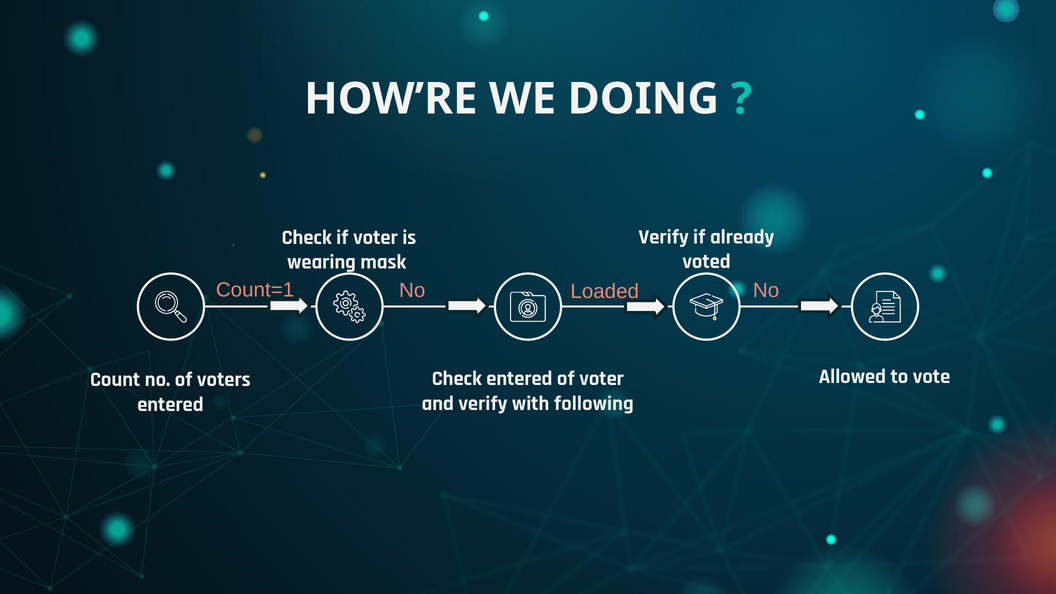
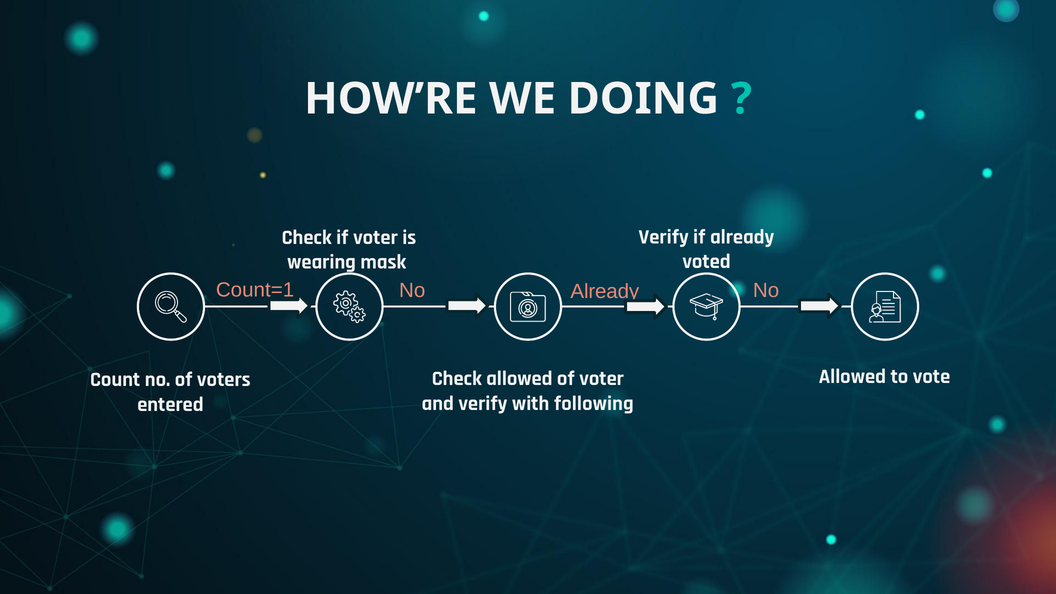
No Loaded: Loaded -> Already (605, 292)
Check entered: entered -> allowed (519, 379)
